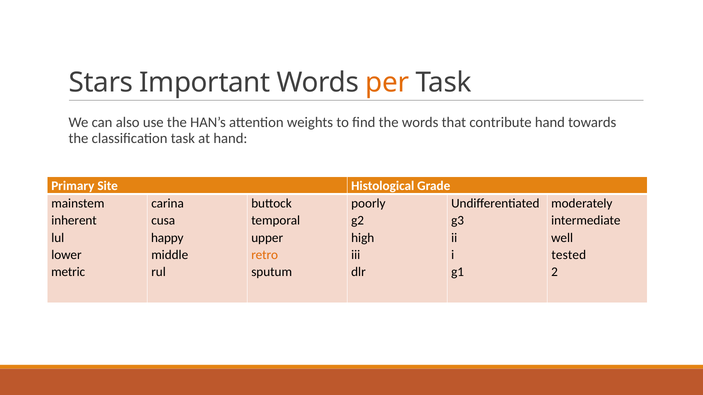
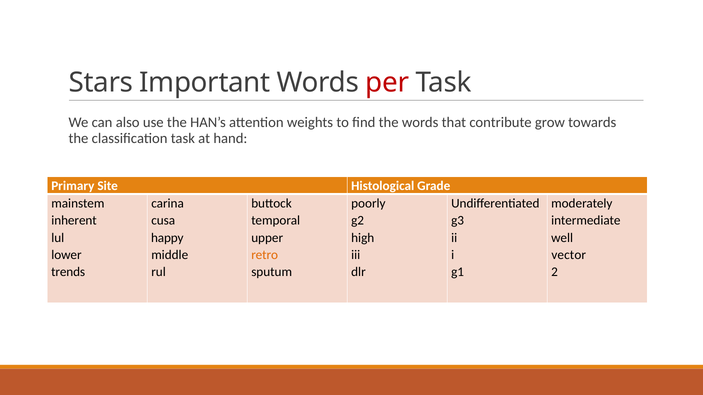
per colour: orange -> red (387, 83)
contribute hand: hand -> grow (550, 123)
tested: tested -> vector (569, 255)
metric: metric -> trends (68, 272)
